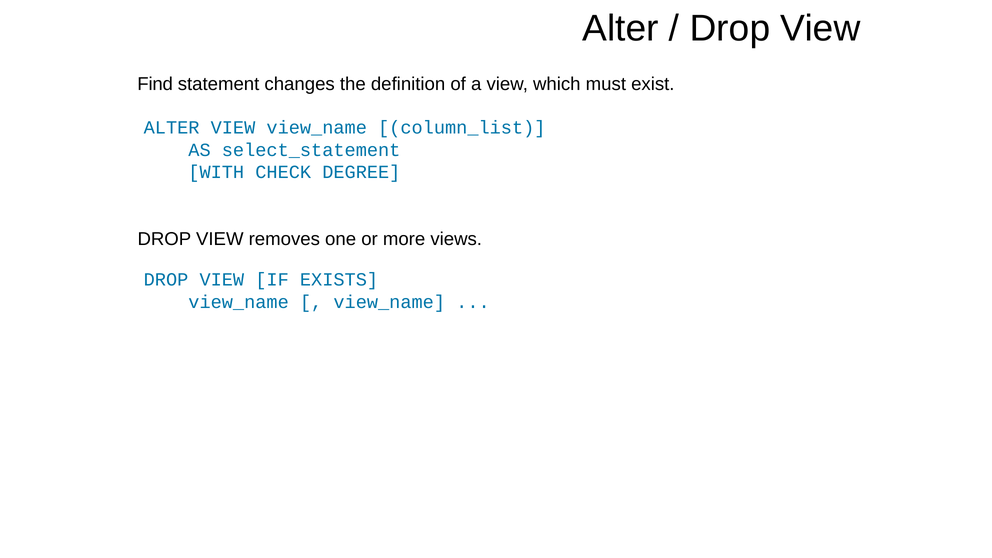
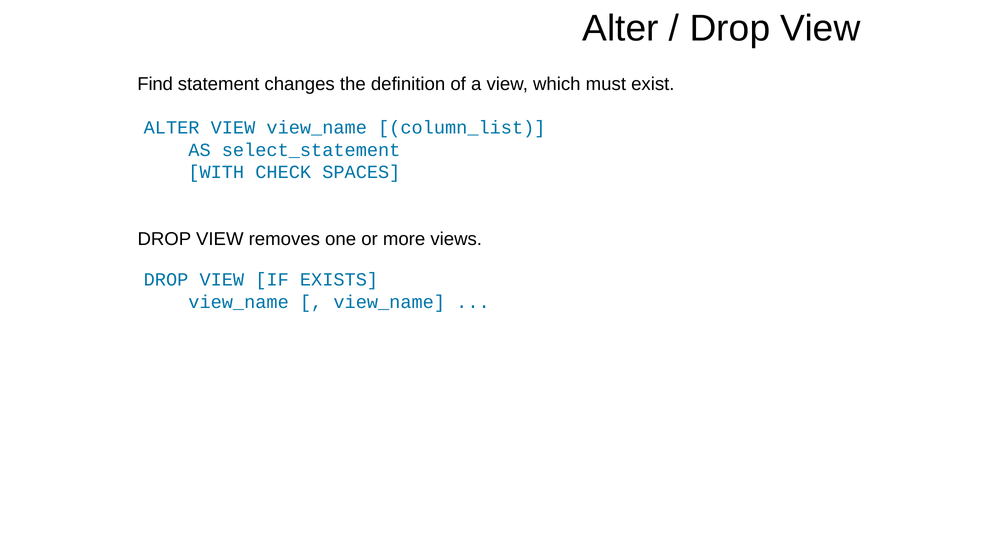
DEGREE: DEGREE -> SPACES (361, 172)
